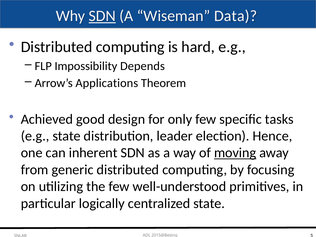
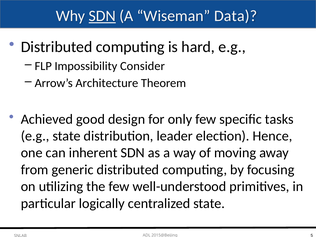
Depends: Depends -> Consider (142, 66)
Applications: Applications -> Architecture (107, 83)
moving underline: present -> none (235, 153)
